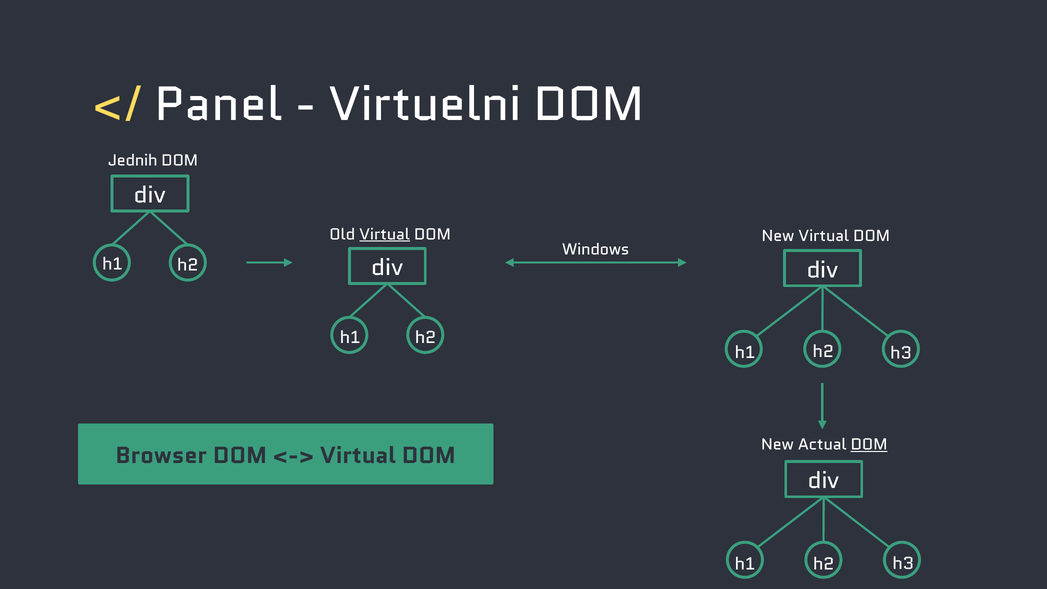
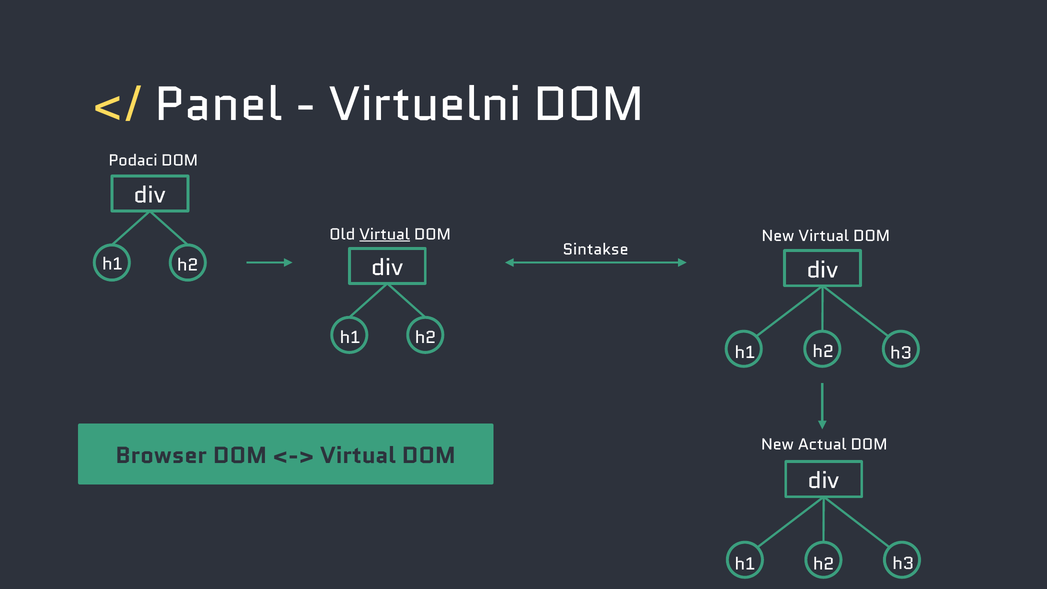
Jednih: Jednih -> Podaci (133, 161)
Windows: Windows -> Sintakse (596, 249)
DOM underline: present -> none (869, 445)
